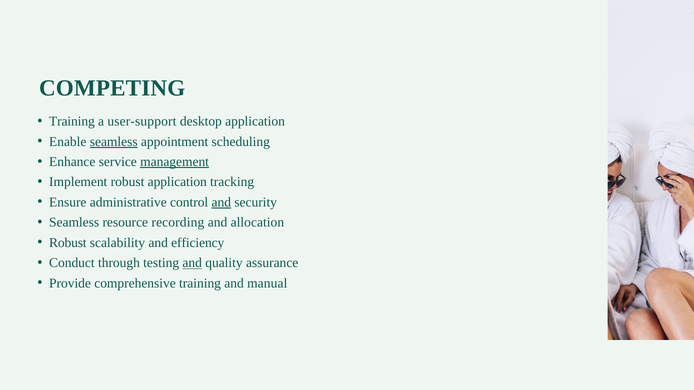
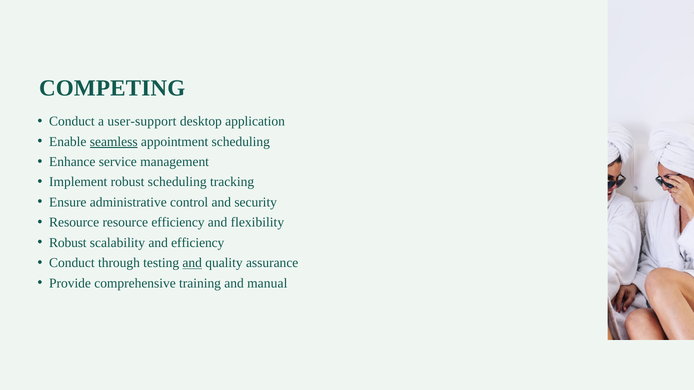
Training: Training -> Conduct (72, 122)
management underline: present -> none (175, 162)
robust application: application -> scheduling (177, 182)
and underline: present -> none (221, 202)
Seamless: Seamless -> Resource (74, 223)
resource recording: recording -> efficiency (178, 223)
allocation: allocation -> flexibility (257, 223)
